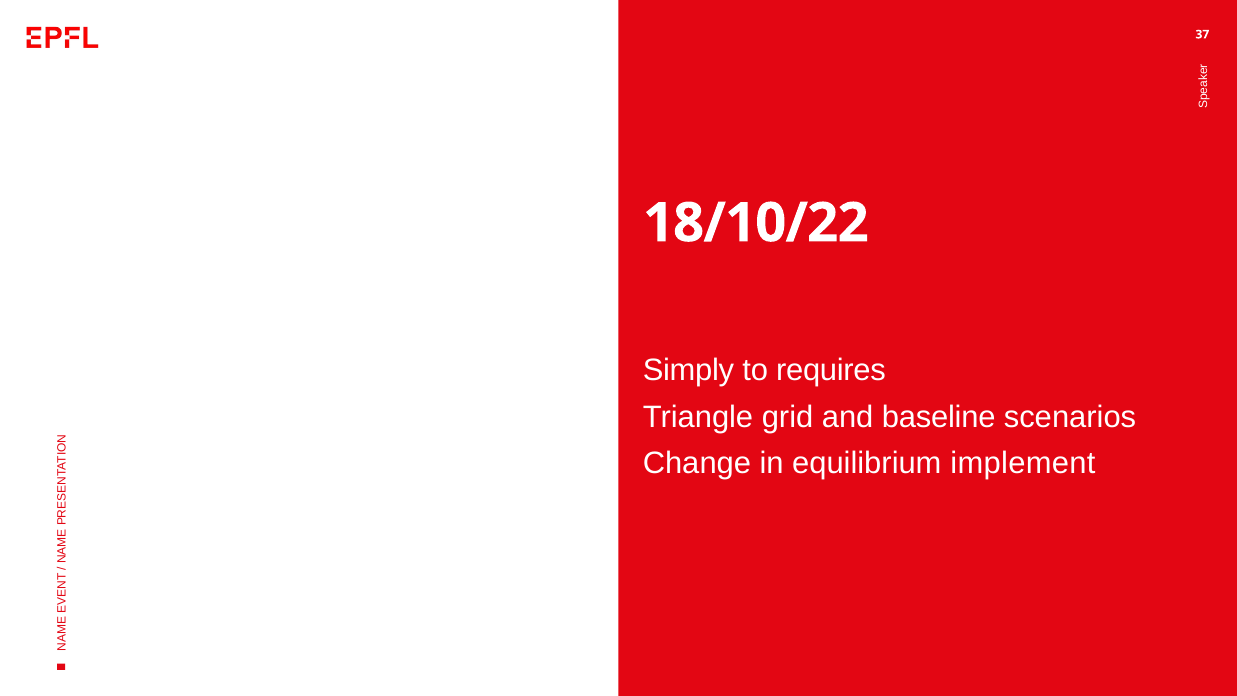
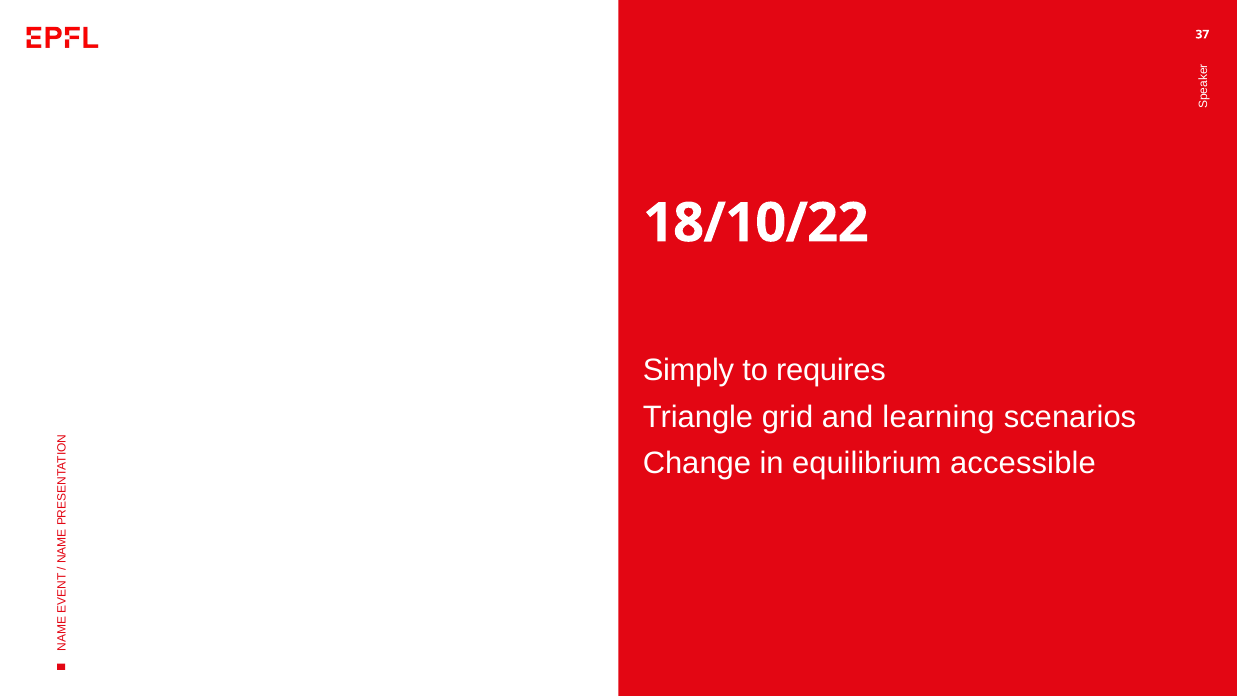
baseline: baseline -> learning (938, 417)
implement: implement -> accessible (1023, 463)
